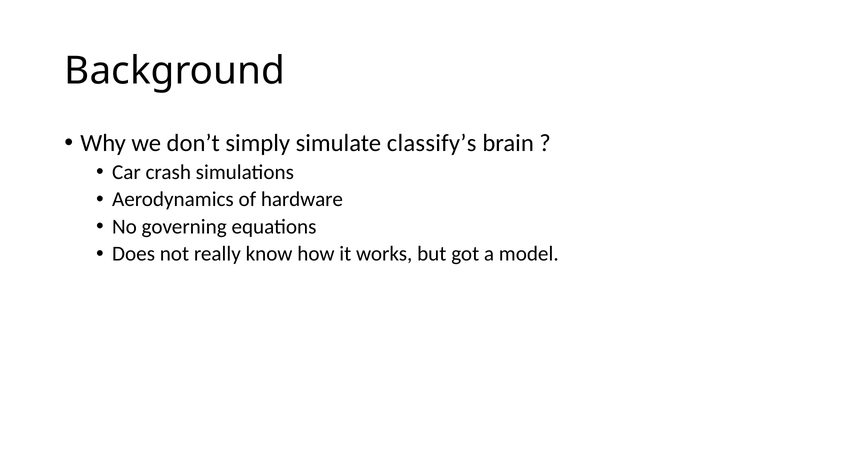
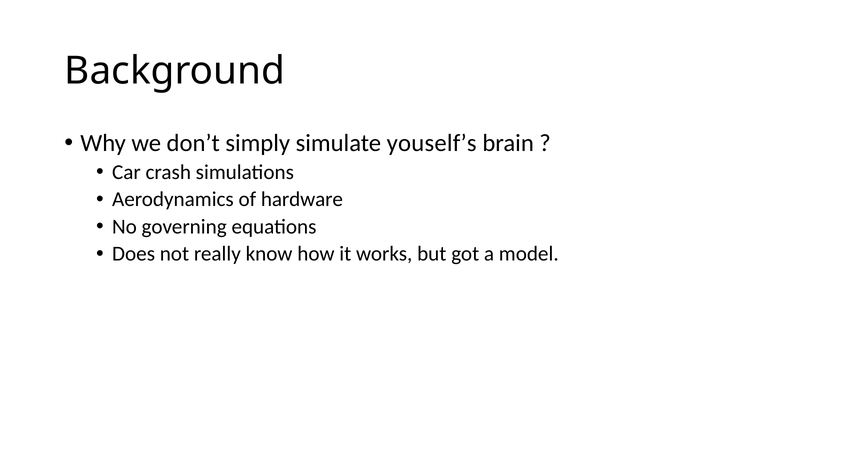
classify’s: classify’s -> youself’s (432, 143)
